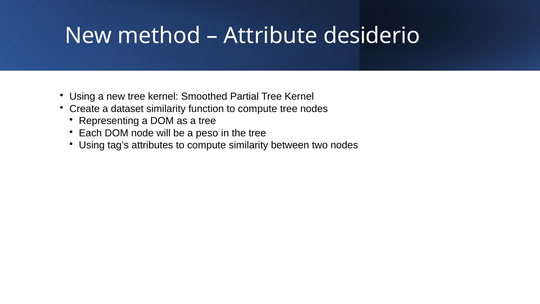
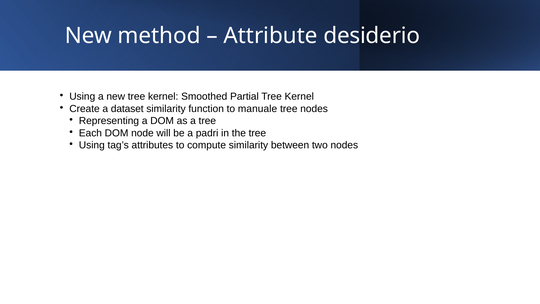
function to compute: compute -> manuale (258, 109)
peso: peso -> padri (207, 133)
